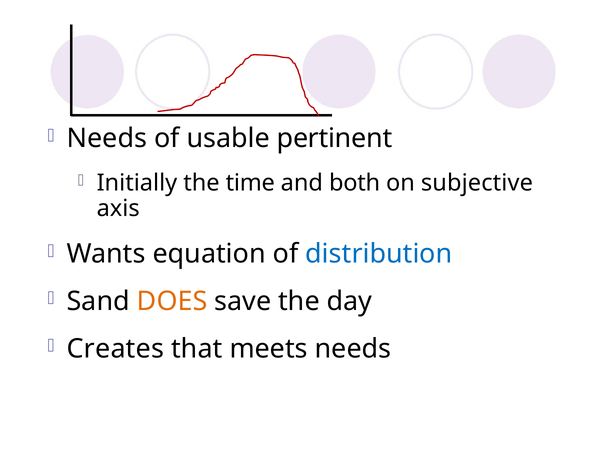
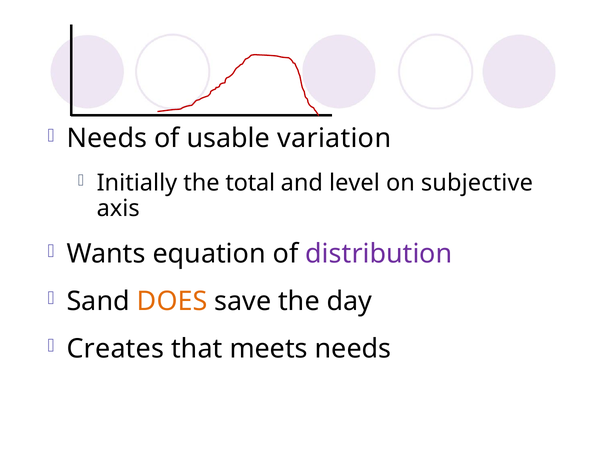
pertinent: pertinent -> variation (334, 138)
time: time -> total (250, 183)
both: both -> level (354, 183)
distribution colour: blue -> purple (379, 254)
